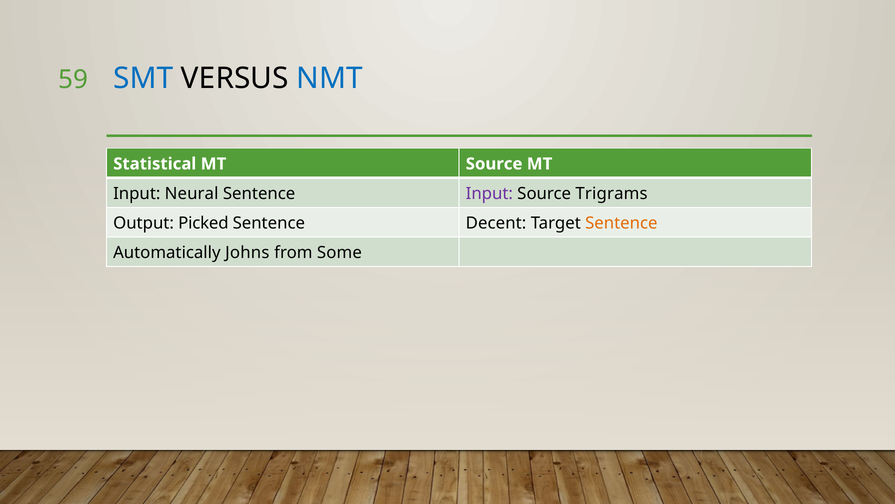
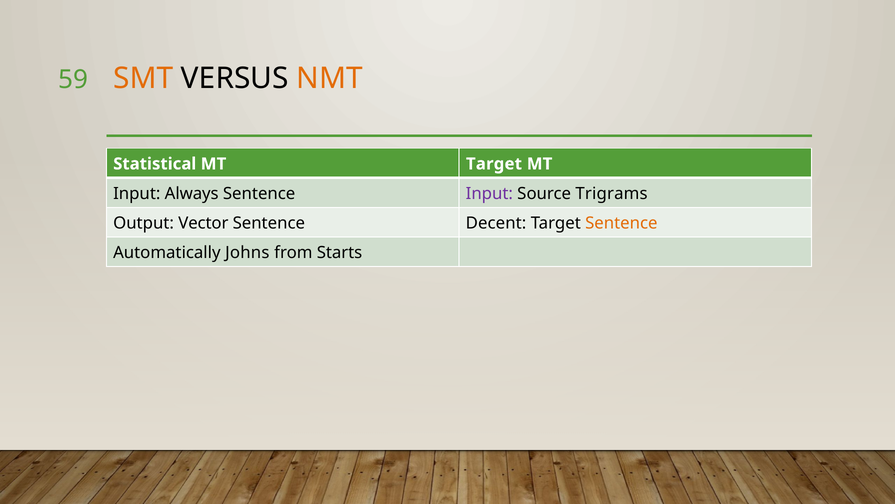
SMT colour: blue -> orange (143, 78)
NMT colour: blue -> orange (330, 78)
MT Source: Source -> Target (494, 164)
Neural: Neural -> Always (192, 193)
Picked: Picked -> Vector (203, 223)
Some: Some -> Starts (340, 252)
